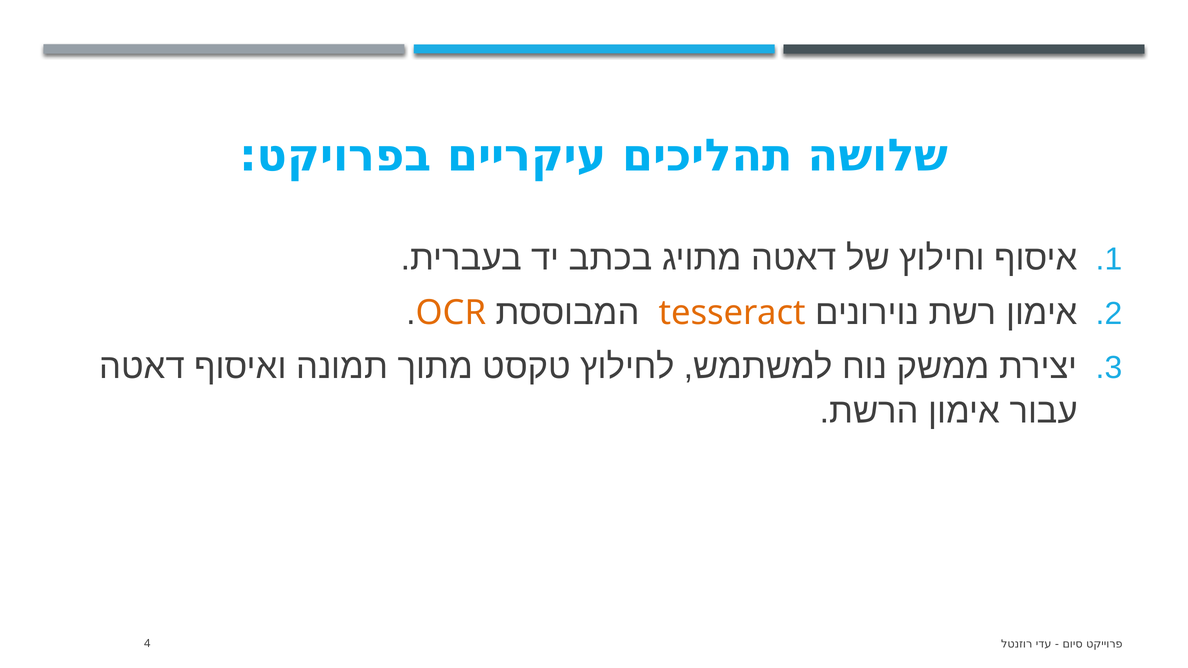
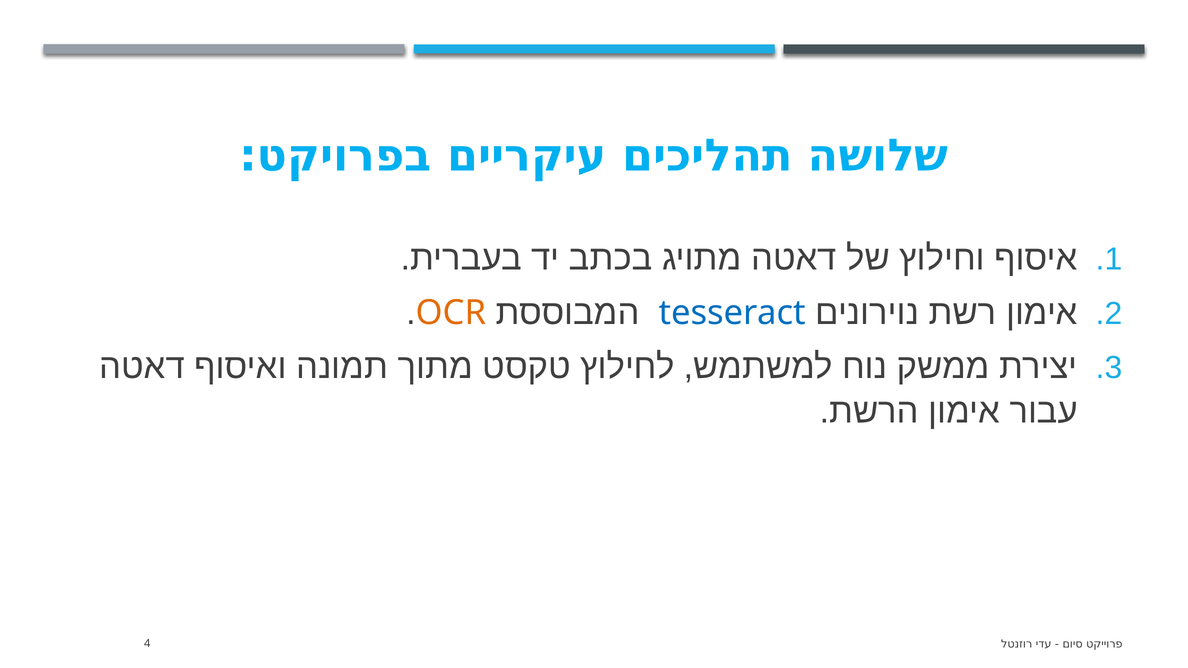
tesseract colour: orange -> blue (732, 313)
